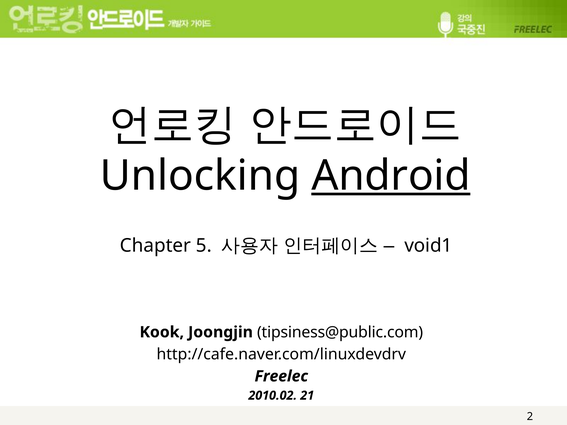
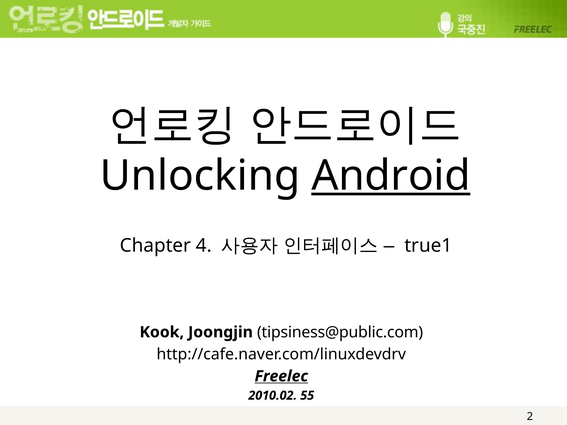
5: 5 -> 4 (204, 246)
void1: void1 -> true1 (428, 246)
Freelec underline: none -> present (281, 376)
21: 21 -> 55 (307, 396)
